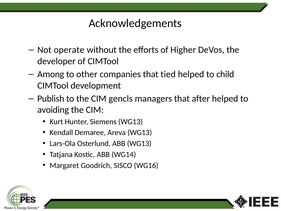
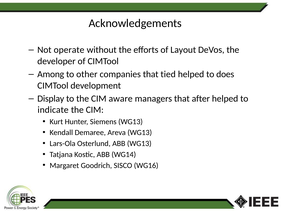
Higher: Higher -> Layout (183, 50)
child: child -> does (225, 74)
Publish: Publish -> Display (51, 99)
gencls: gencls -> aware (121, 99)
avoiding: avoiding -> indicate (53, 110)
